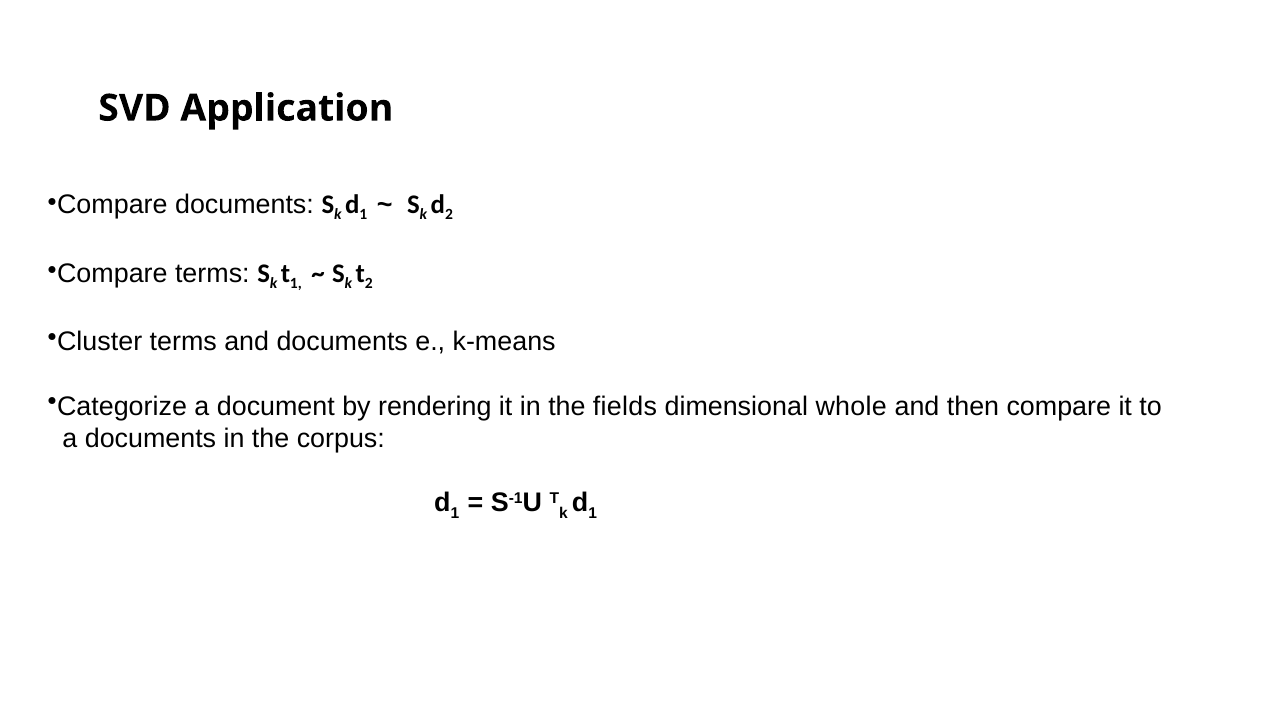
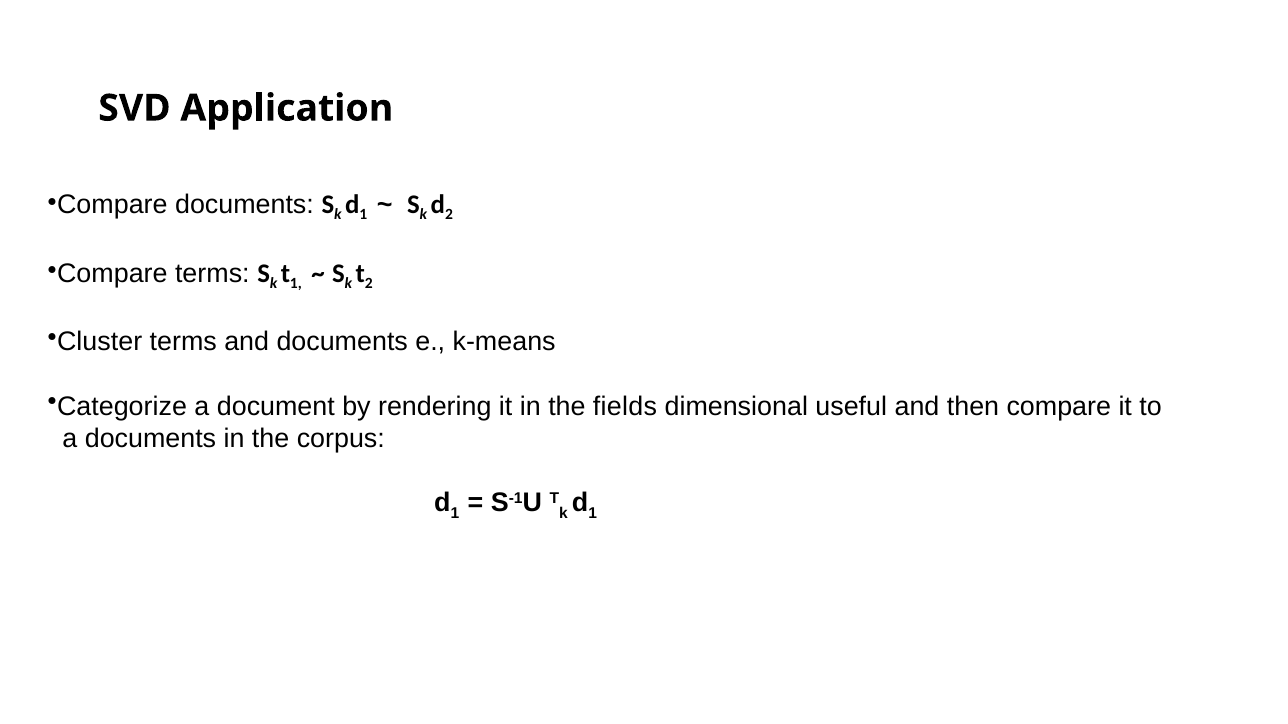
whole: whole -> useful (851, 407)
